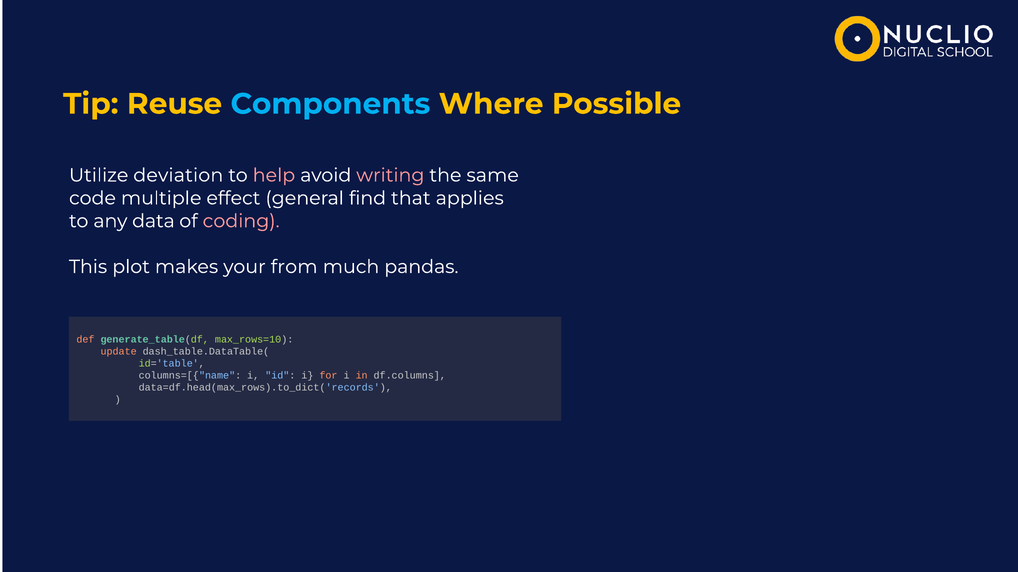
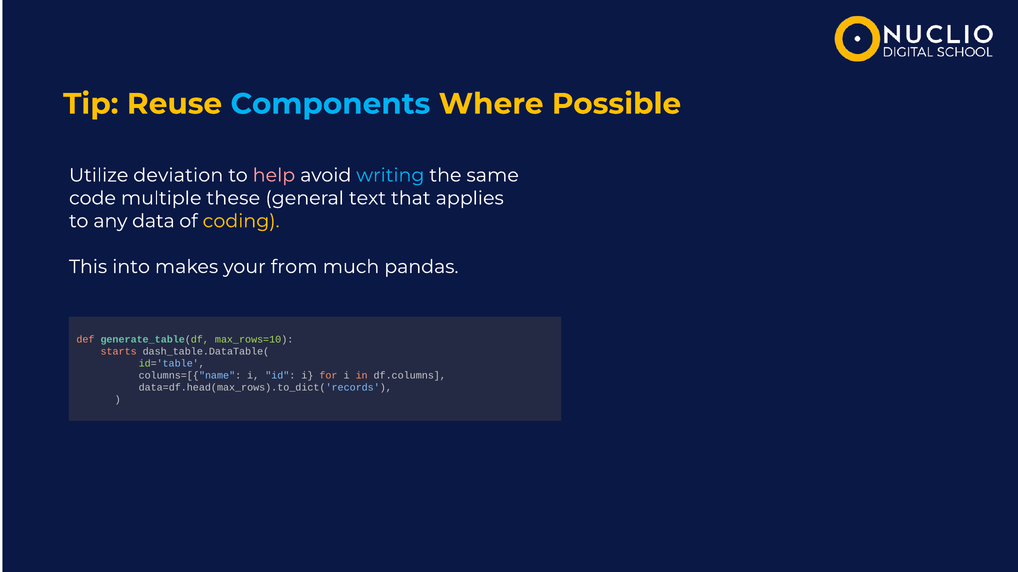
writing colour: pink -> light blue (390, 175)
effect: effect -> these (233, 198)
find: find -> text (367, 198)
coding colour: pink -> yellow (241, 221)
plot: plot -> into (131, 267)
update: update -> starts (119, 352)
